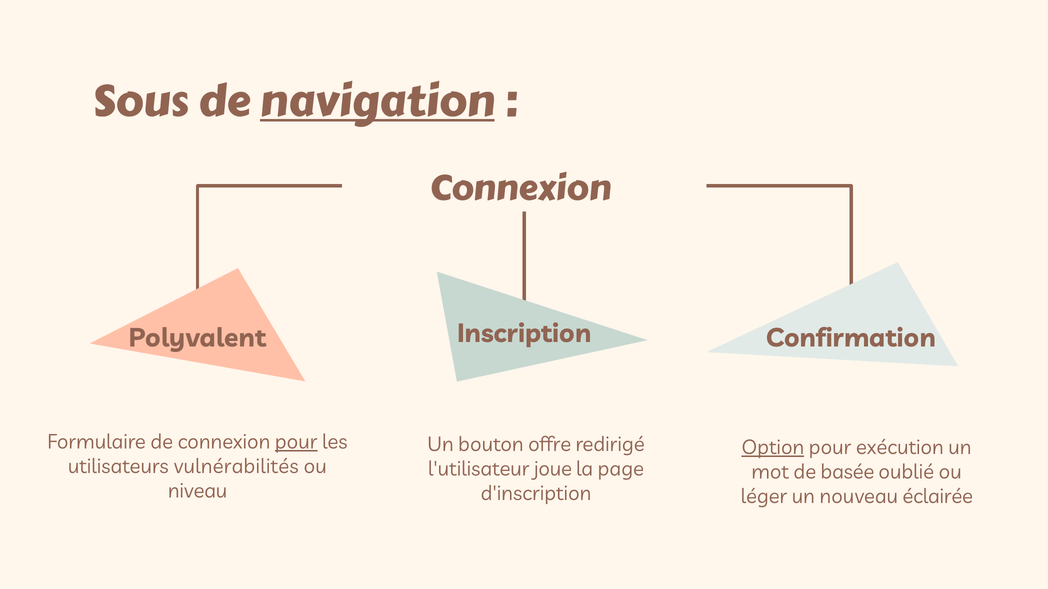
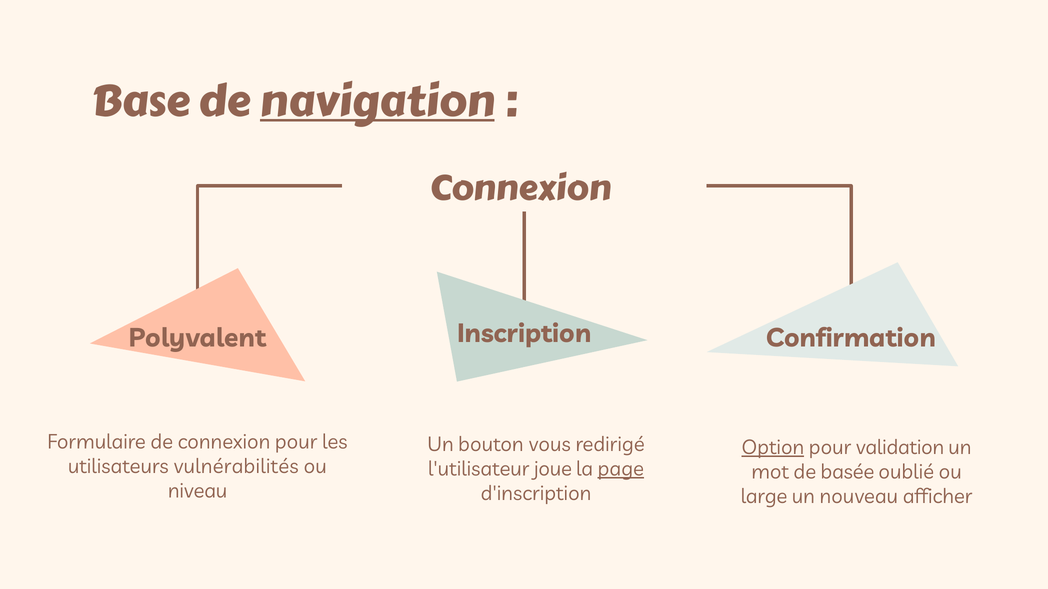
Sous: Sous -> Base (141, 102)
pour underline: present -> none (296, 442)
offre: offre -> vous (550, 445)
exécution: exécution -> validation (900, 448)
page underline: none -> present (621, 469)
léger: léger -> large (764, 497)
éclairée: éclairée -> afficher (938, 497)
